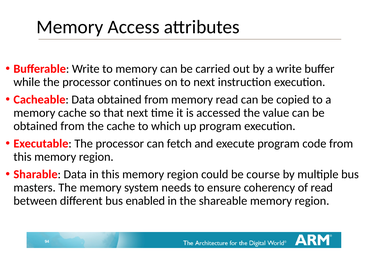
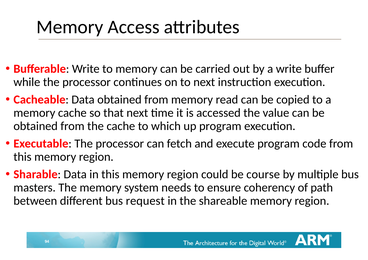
of read: read -> path (322, 188)
enabled: enabled -> request (145, 201)
